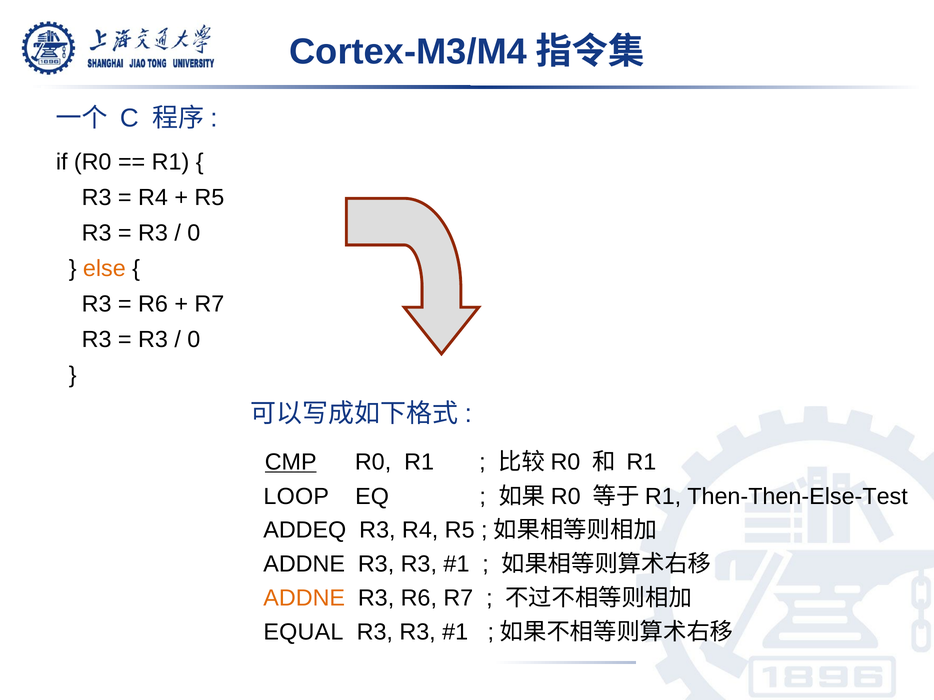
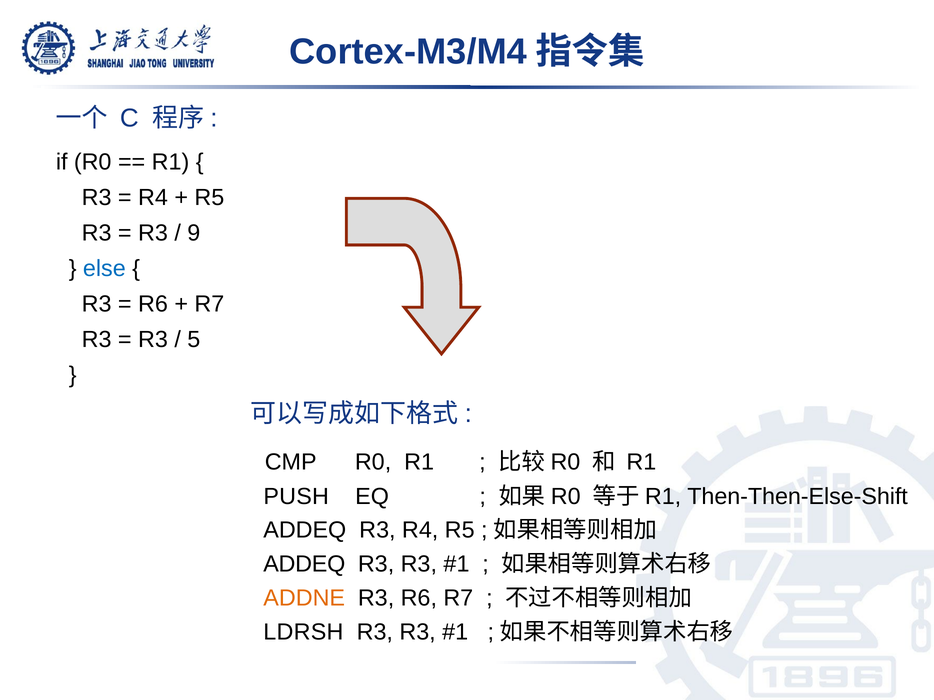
0: 0 -> 9 (194, 233)
else colour: orange -> blue (104, 269)
0: 0 -> 5 (194, 340)
CMP underline: present -> none (291, 462)
LOOP: LOOP -> PUSH (296, 497)
Then-Then-Else-Test: Then-Then-Else-Test -> Then-Then-Else-Shift (798, 497)
ADDNE: ADDNE -> ADDEQ (304, 565)
EQUAL: EQUAL -> LDRSH (303, 632)
